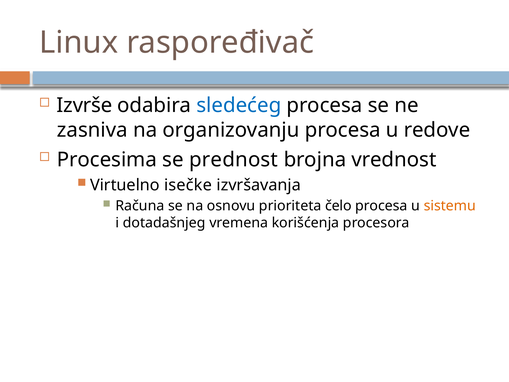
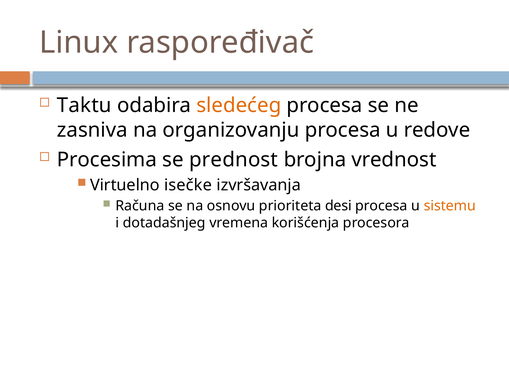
Izvrše: Izvrše -> Taktu (84, 105)
sledećeg colour: blue -> orange (239, 105)
čelo: čelo -> desi (338, 206)
